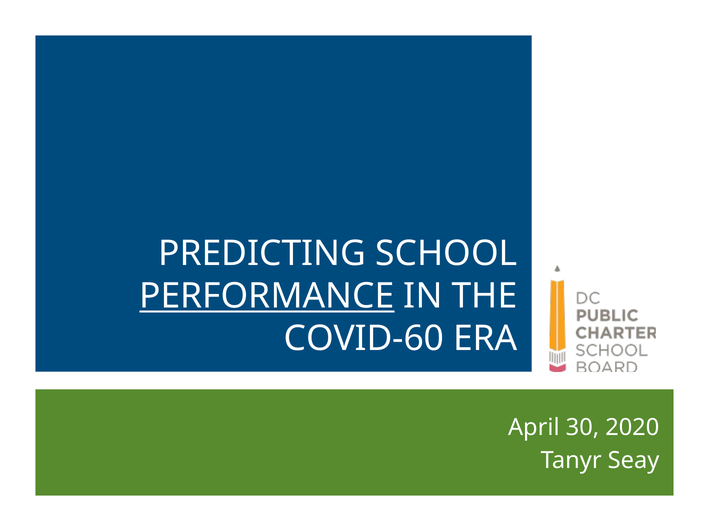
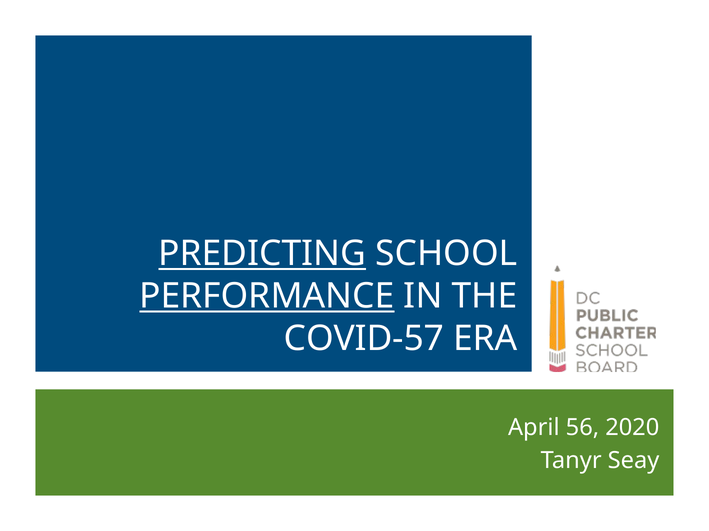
PREDICTING underline: none -> present (262, 254)
COVID-60: COVID-60 -> COVID-57 (364, 339)
30: 30 -> 56 (582, 428)
